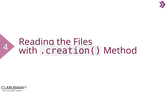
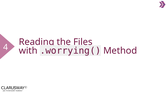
.creation(: .creation( -> .worrying( (70, 51)
